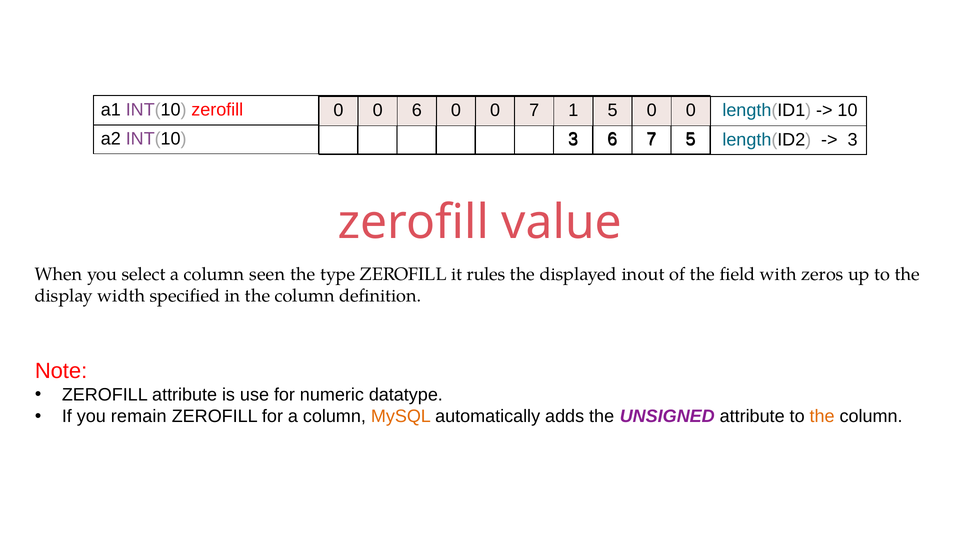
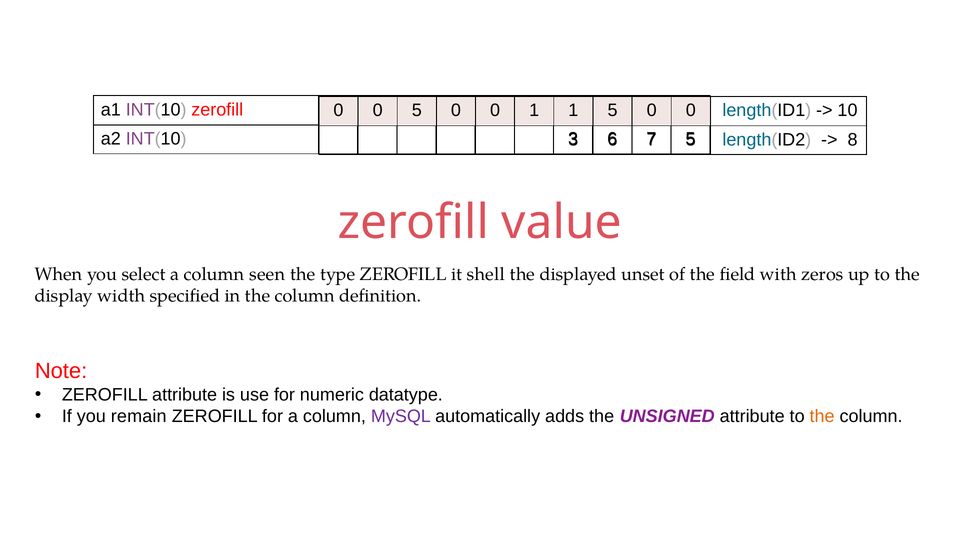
0 6: 6 -> 5 (417, 111)
0 7: 7 -> 1 (534, 111)
3: 3 -> 8 (853, 140)
rules: rules -> shell (486, 274)
inout: inout -> unset (643, 274)
MySQL colour: orange -> purple (401, 417)
